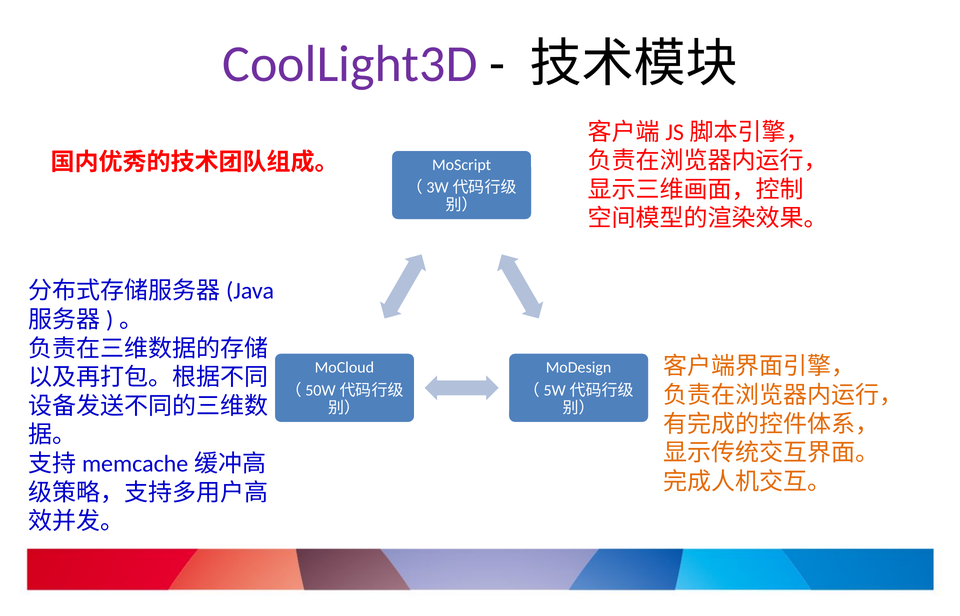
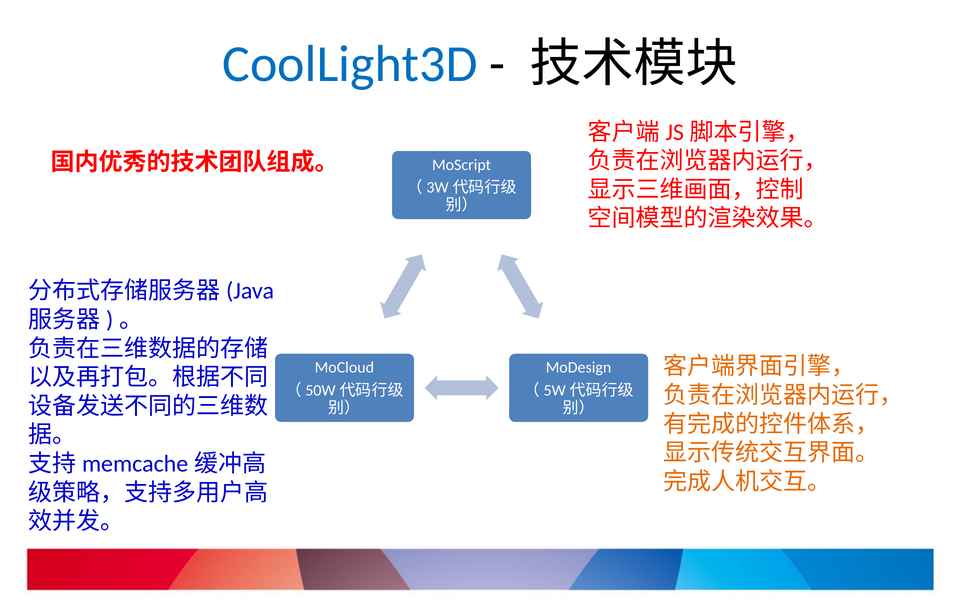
CoolLight3D colour: purple -> blue (350, 64)
